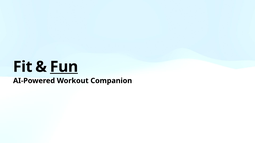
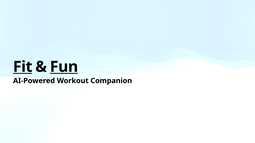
Fit underline: none -> present (23, 67)
